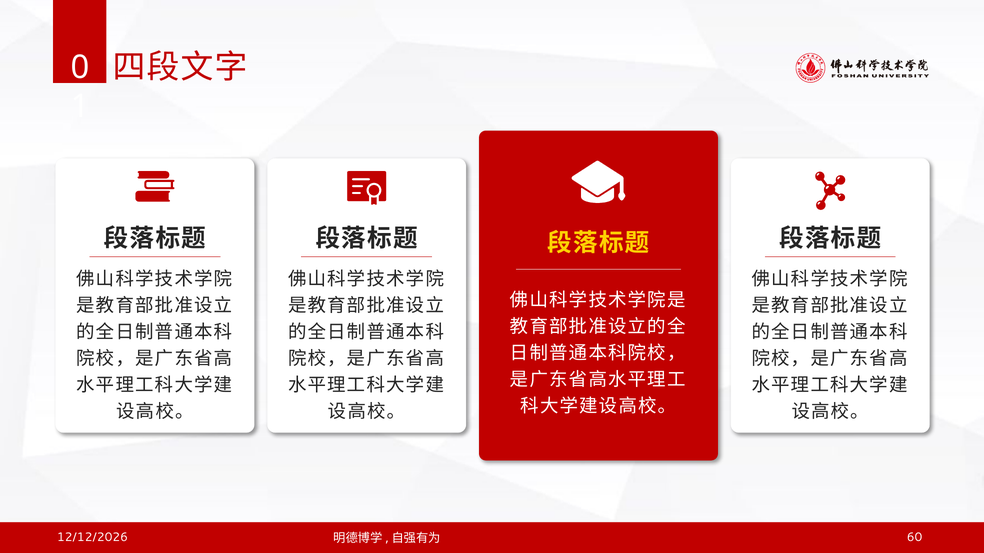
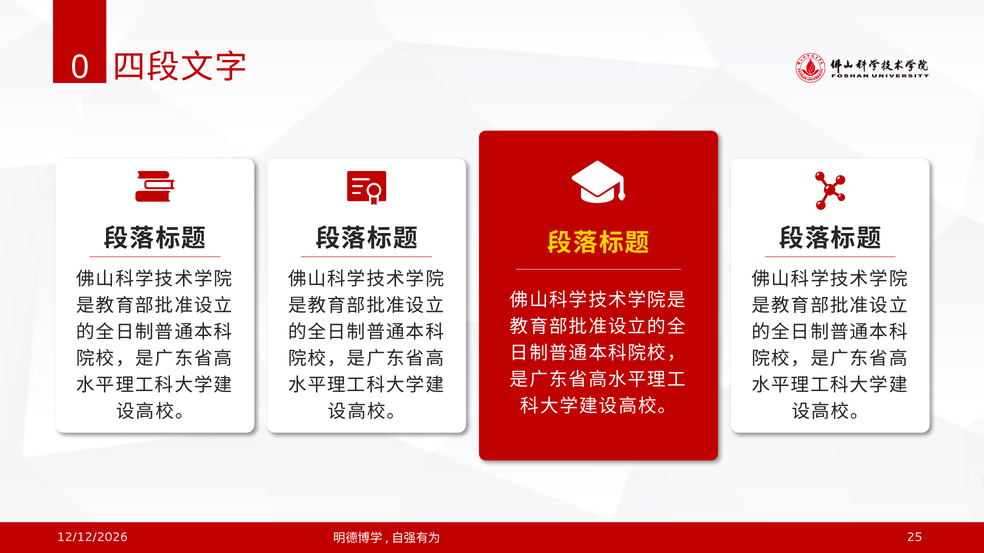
60: 60 -> 25 (915, 538)
